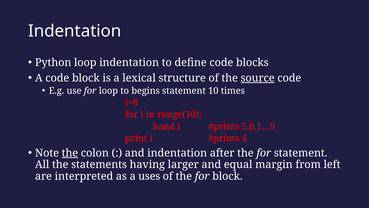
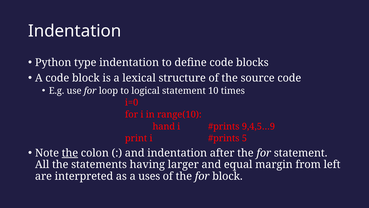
Python loop: loop -> type (85, 62)
source underline: present -> none (258, 78)
begins: begins -> logical (146, 91)
5,0,1…9: 5,0,1…9 -> 9,4,5…9 (258, 126)
4: 4 -> 5 (244, 138)
